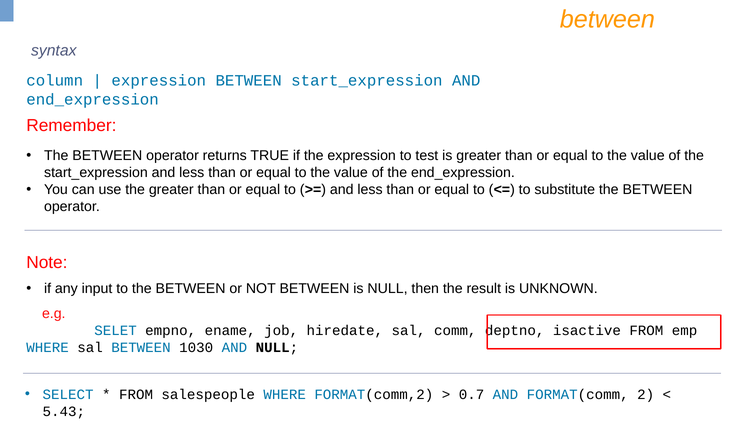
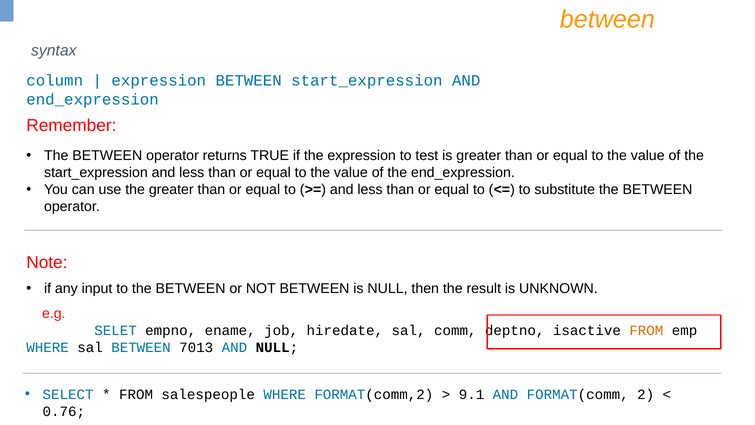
FROM colour: black -> orange (646, 330)
1030: 1030 -> 7013 (196, 347)
0.7: 0.7 -> 9.1 (472, 394)
5.43: 5.43 -> 0.76 (64, 411)
